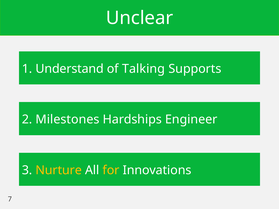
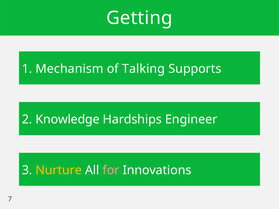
Unclear: Unclear -> Getting (139, 18)
Understand: Understand -> Mechanism (70, 69)
Milestones: Milestones -> Knowledge (68, 120)
for colour: yellow -> pink (111, 170)
